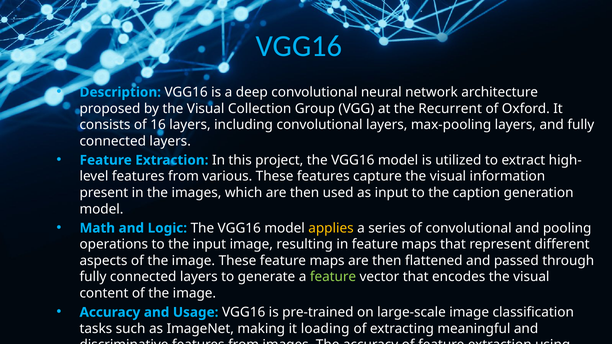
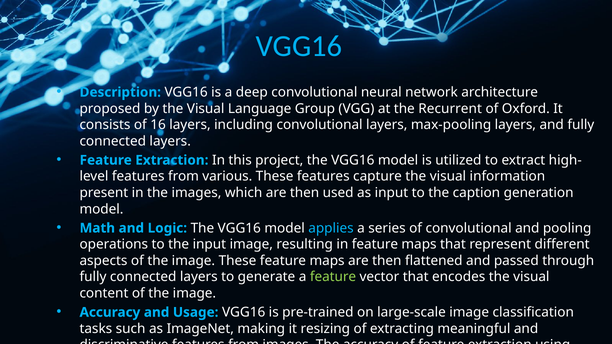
Collection: Collection -> Language (260, 109)
applies colour: yellow -> light blue (331, 228)
loading: loading -> resizing (325, 329)
